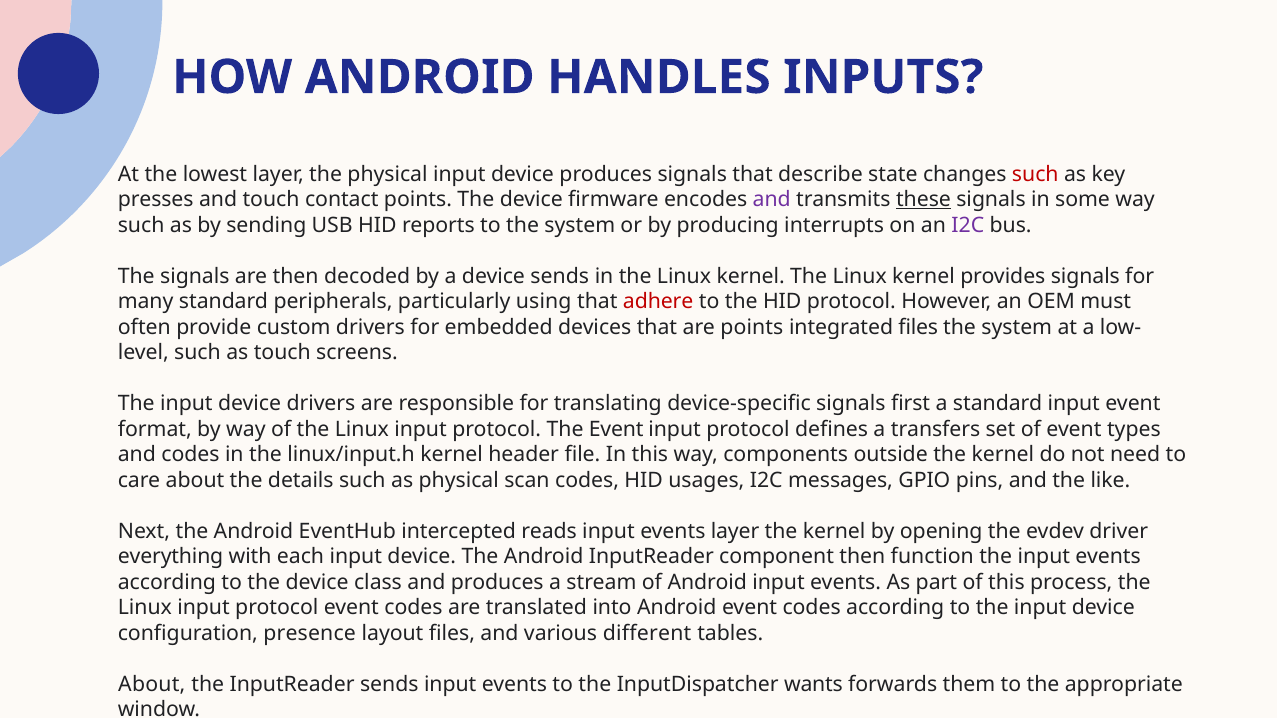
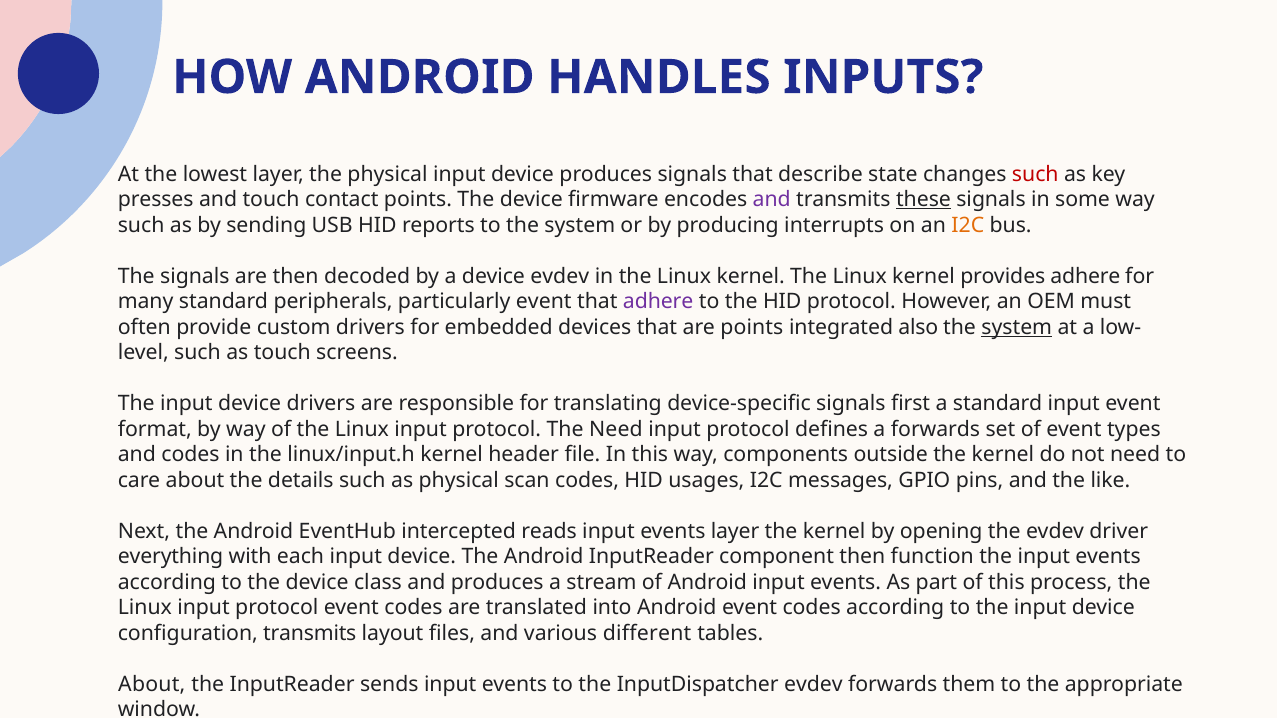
I2C colour: purple -> orange (968, 225)
device sends: sends -> evdev (560, 276)
provides signals: signals -> adhere (1085, 276)
particularly using: using -> event (544, 302)
adhere colour: red -> purple (658, 302)
integrated files: files -> also (918, 327)
system underline: none -> present (1017, 327)
The Event: Event -> Need (616, 429)
a transfers: transfers -> forwards (936, 429)
configuration presence: presence -> transmits (310, 634)
InputDispatcher wants: wants -> evdev (813, 685)
